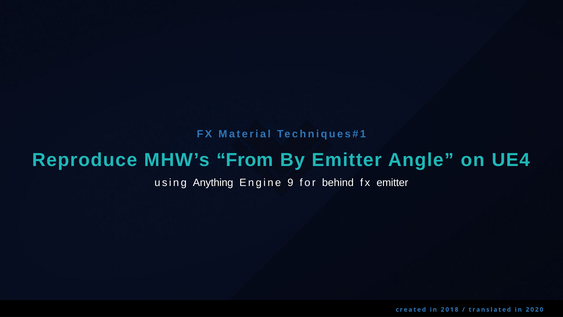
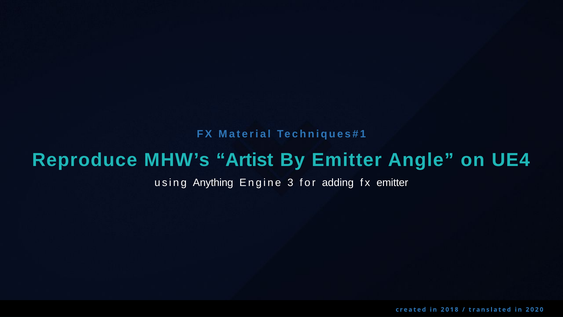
From: From -> Artist (245, 160)
9: 9 -> 3 (290, 182)
behind: behind -> adding (338, 182)
